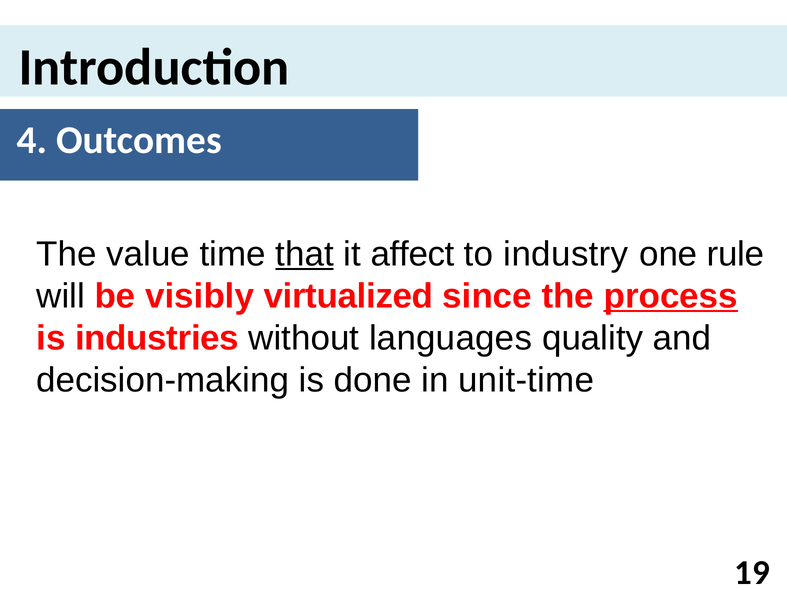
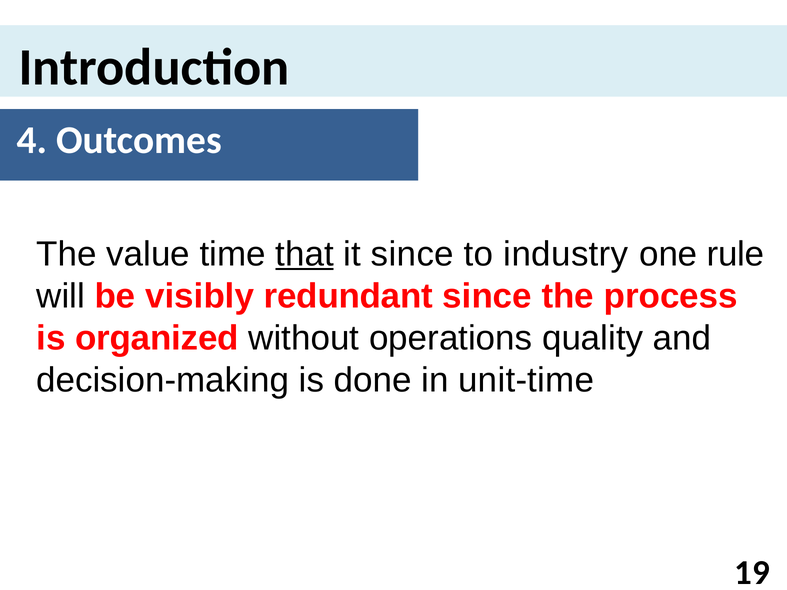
it affect: affect -> since (412, 254)
virtualized: virtualized -> redundant (348, 296)
process underline: present -> none (671, 296)
industries: industries -> organized (157, 338)
languages: languages -> operations (451, 338)
